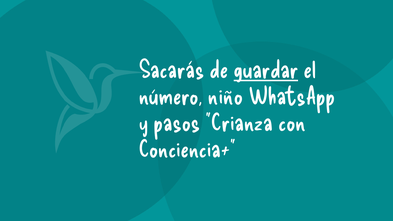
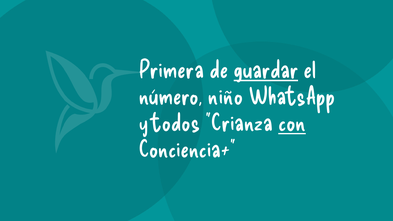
Sacarás: Sacarás -> Primera (171, 70)
pasos: pasos -> todos (177, 123)
con underline: none -> present (292, 123)
